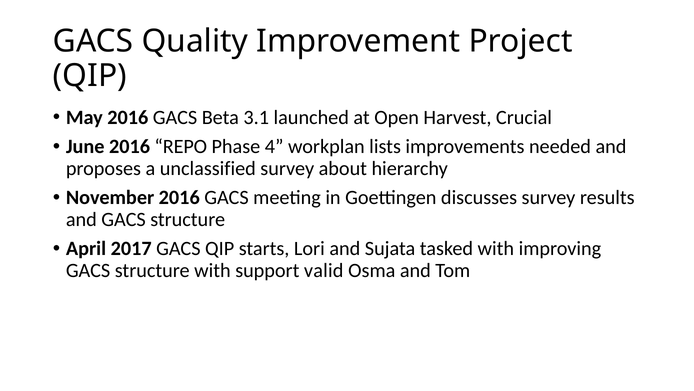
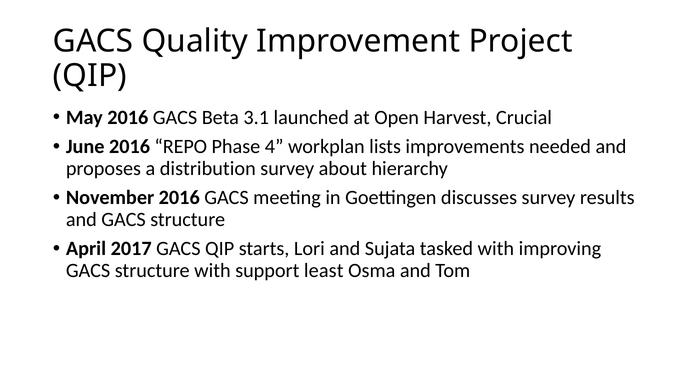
unclassified: unclassified -> distribution (208, 168)
valid: valid -> least (324, 270)
